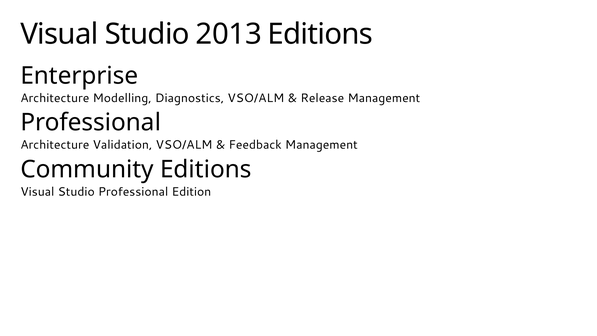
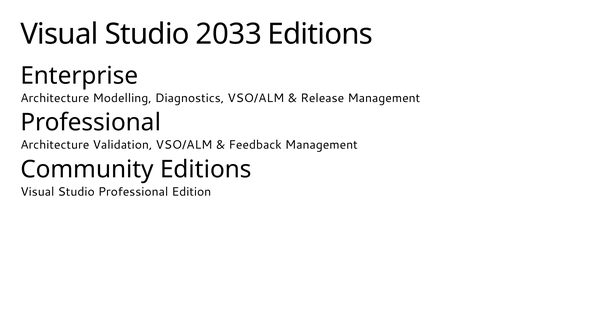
2013: 2013 -> 2033 (229, 34)
